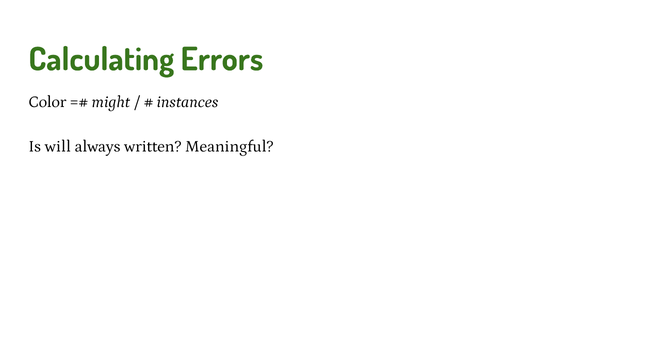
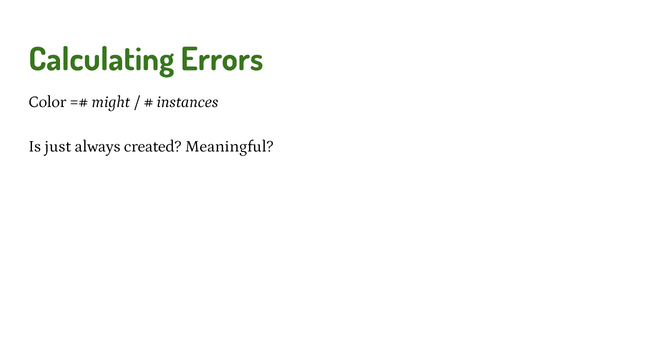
will: will -> just (58, 146)
written: written -> created (153, 146)
